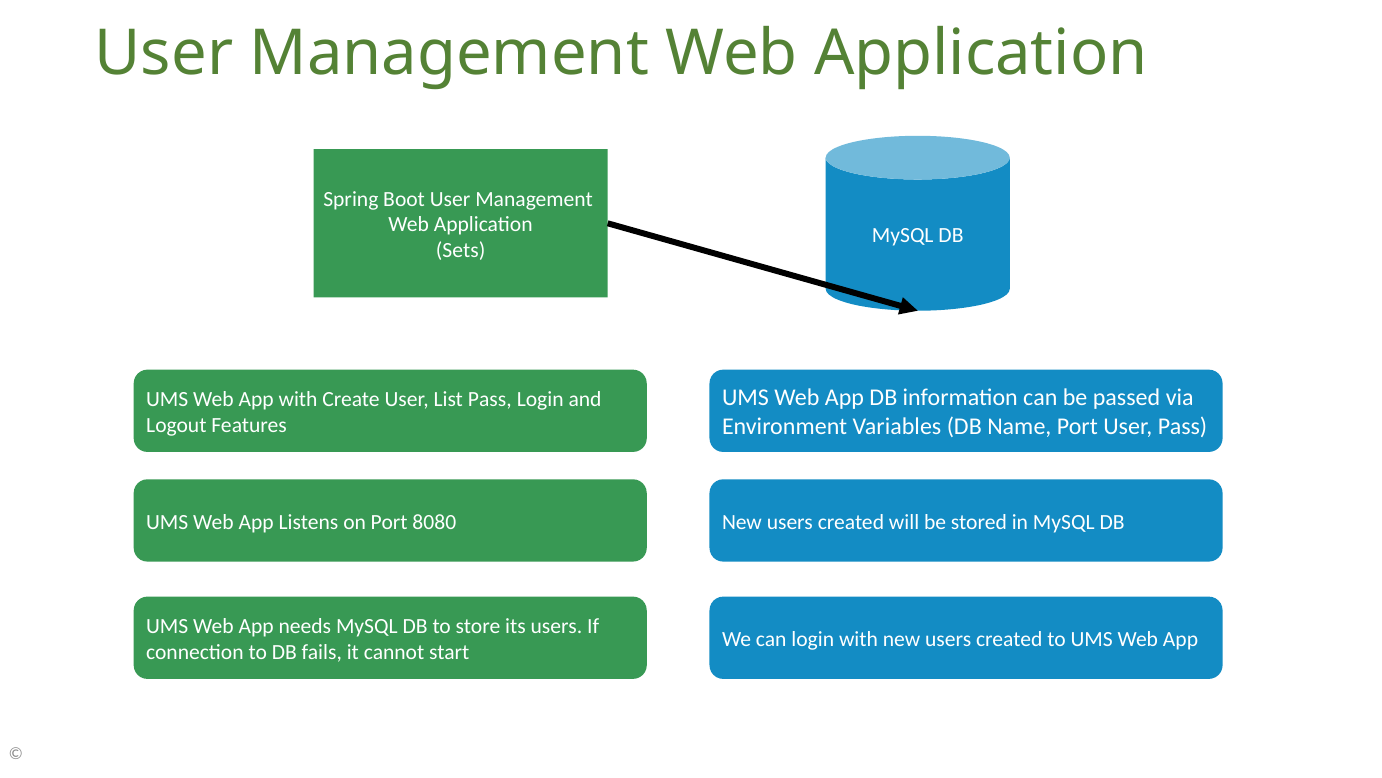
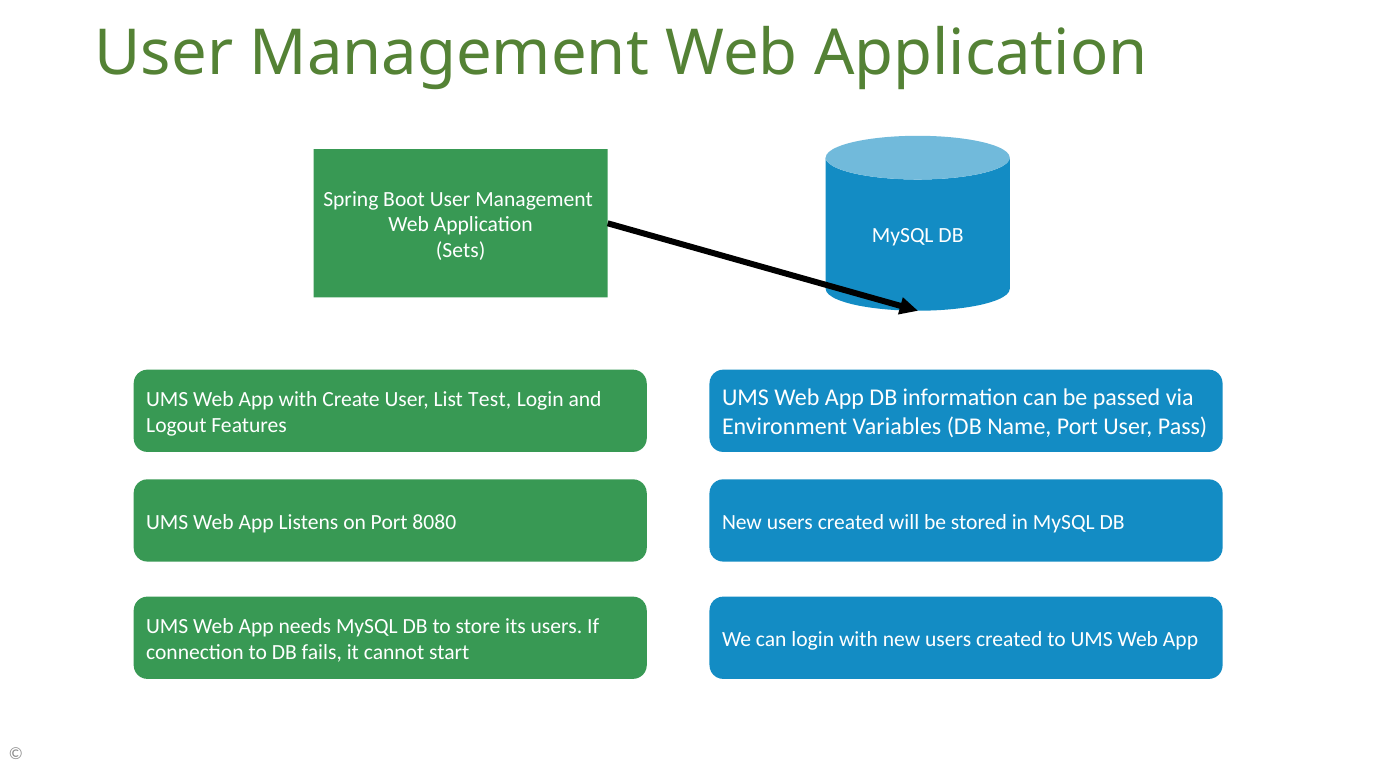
List Pass: Pass -> Test (490, 399)
